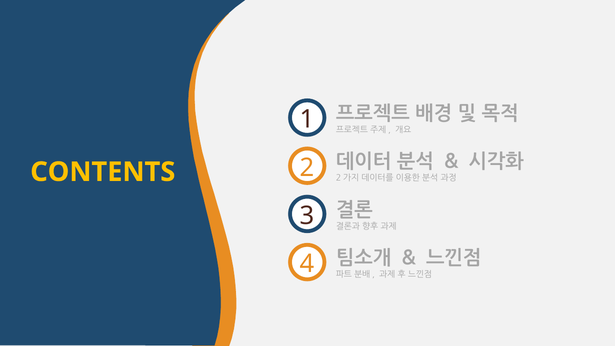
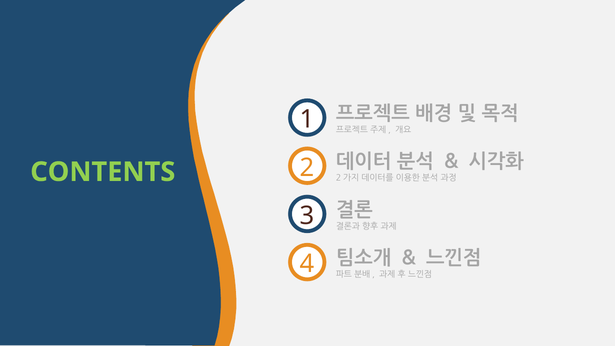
CONTENTS colour: yellow -> light green (103, 172)
